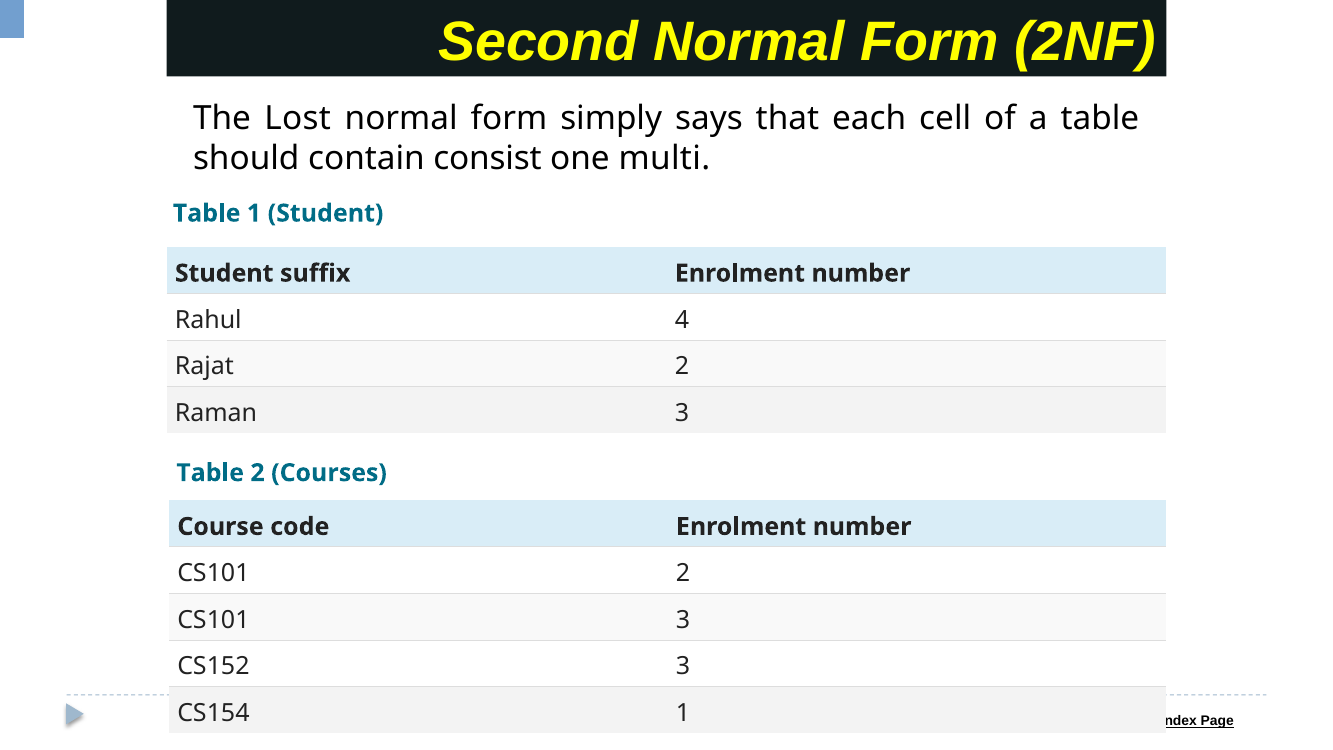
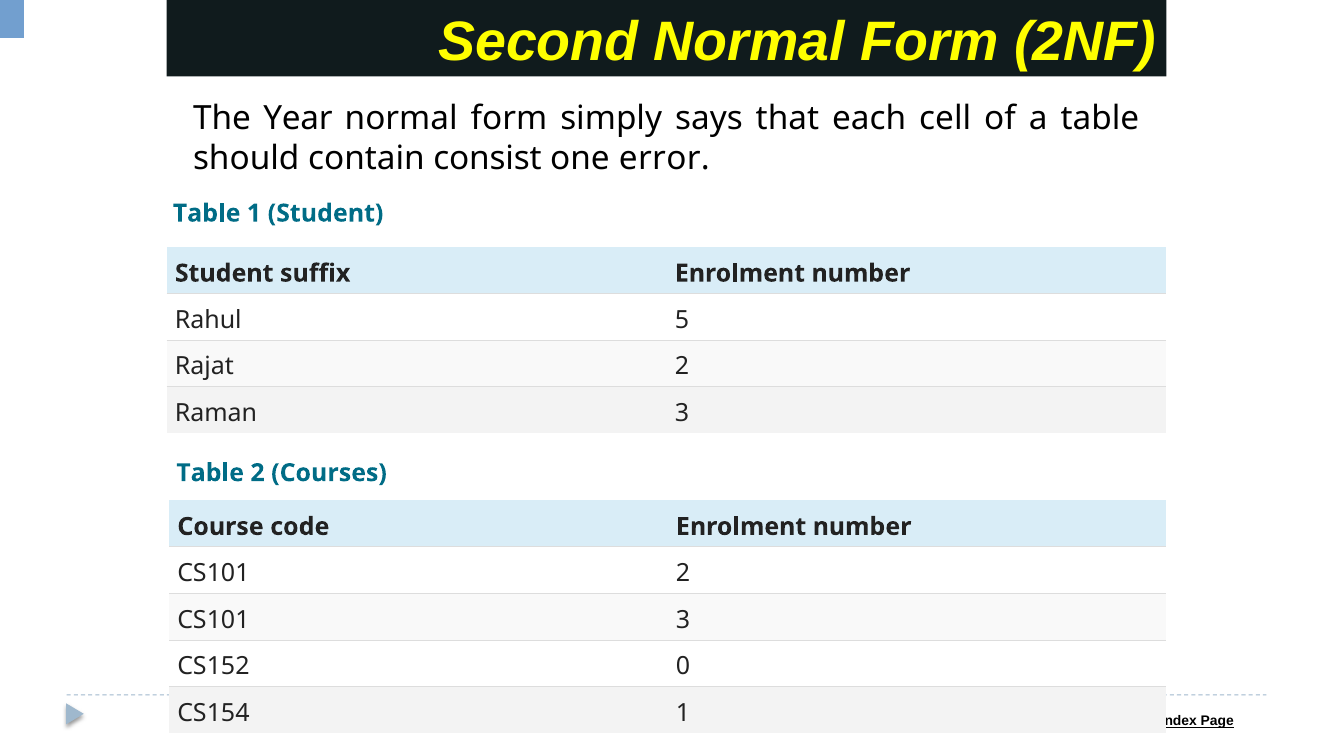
Lost: Lost -> Year (298, 119)
multi: multi -> error (664, 159)
4: 4 -> 5 (682, 320)
CS152 3: 3 -> 0 (683, 666)
